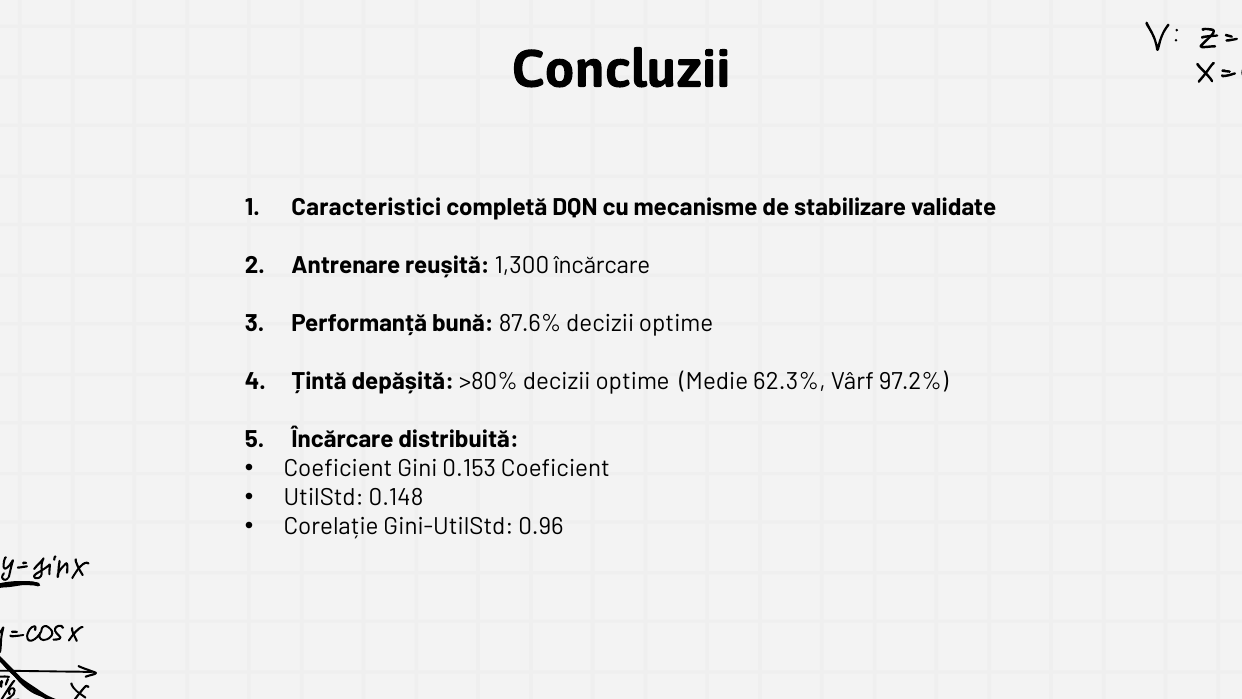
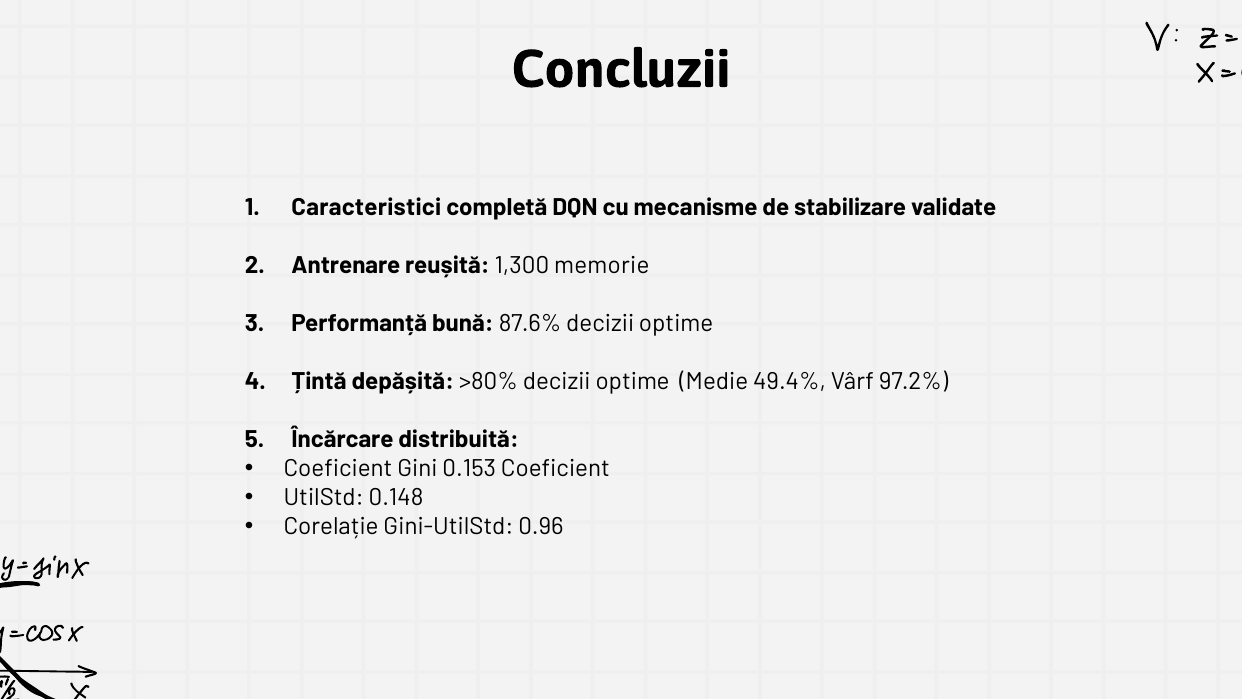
1,300 încărcare: încărcare -> memorie (602, 266)
62.3%: 62.3% -> 49.4% (790, 382)
